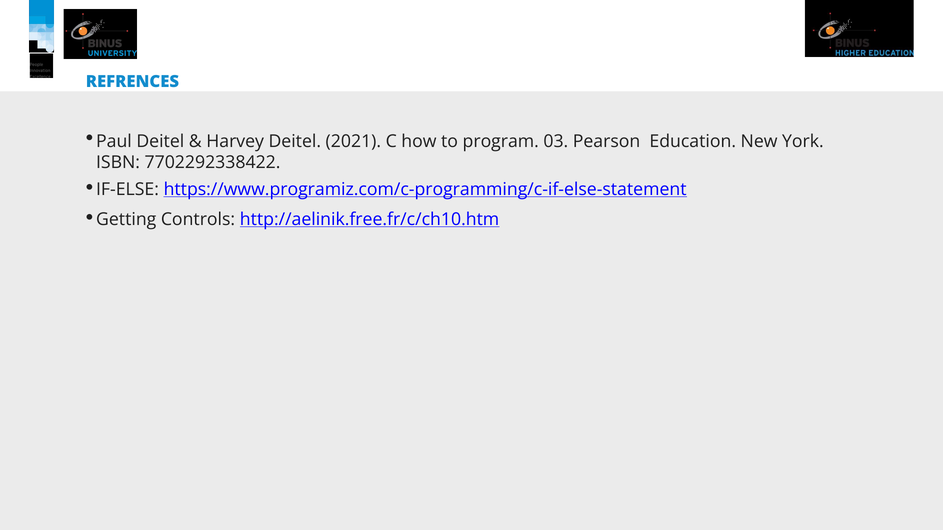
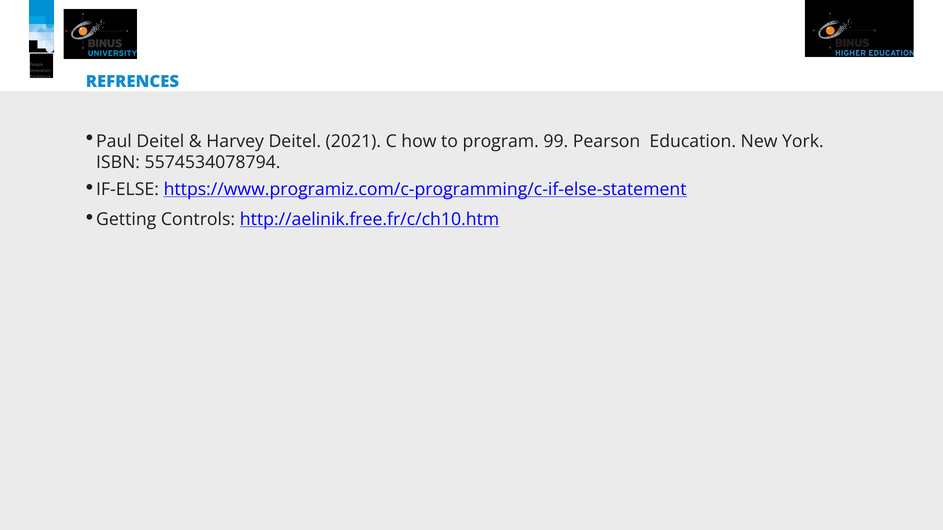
03: 03 -> 99 (556, 141)
7702292338422: 7702292338422 -> 5574534078794 (213, 163)
